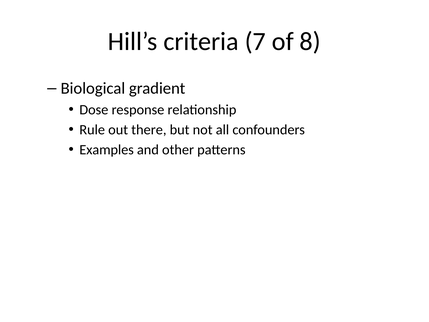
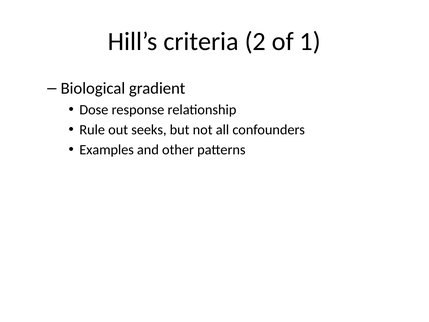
7: 7 -> 2 (255, 42)
8: 8 -> 1 (310, 42)
there: there -> seeks (149, 130)
